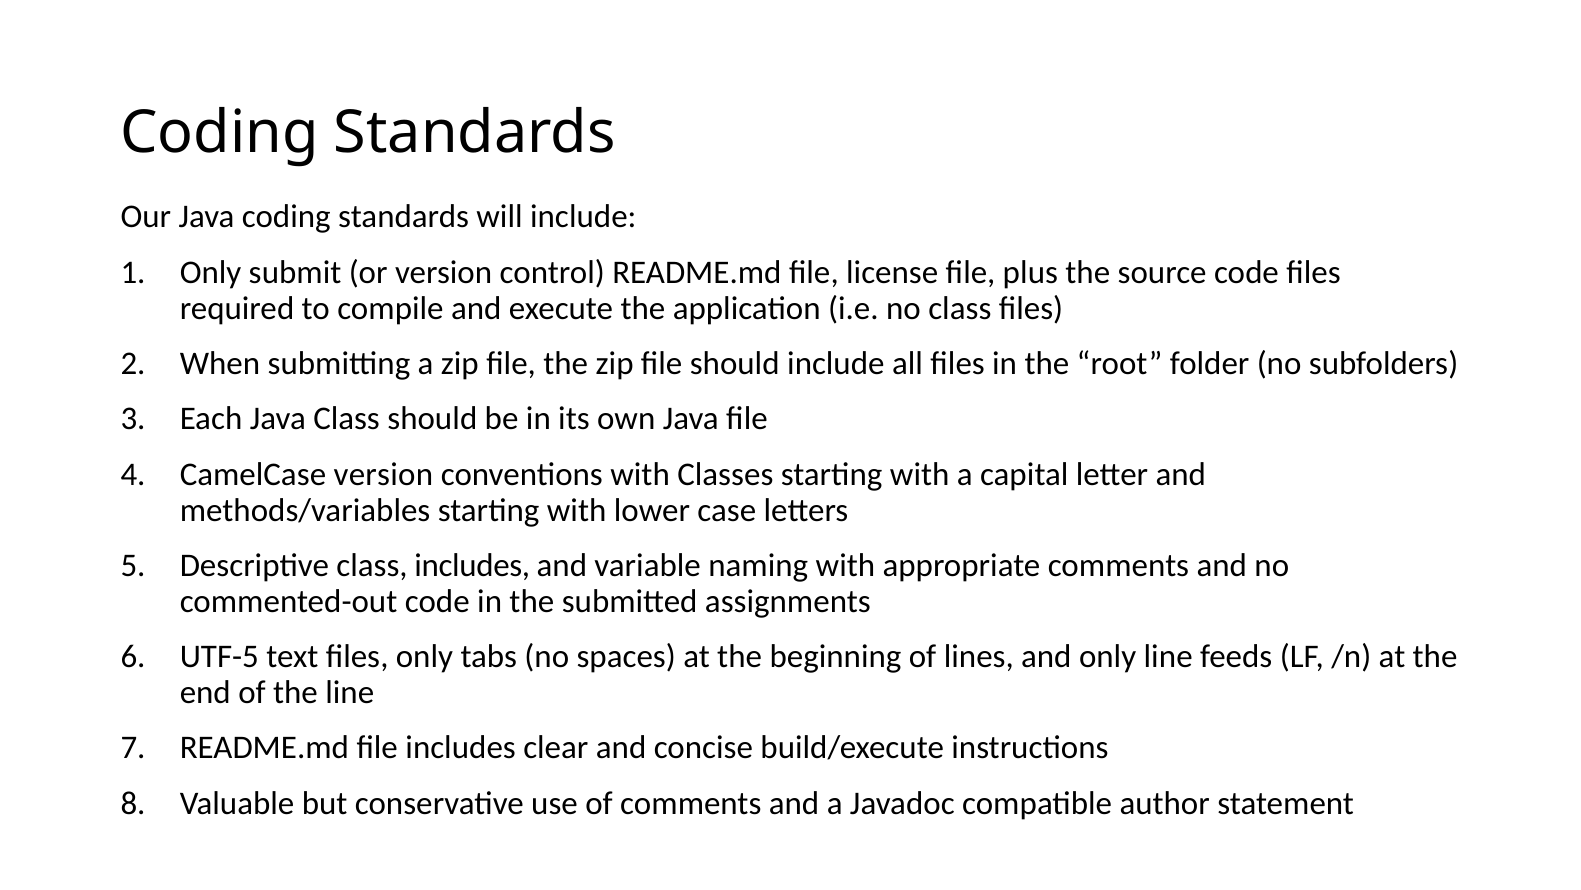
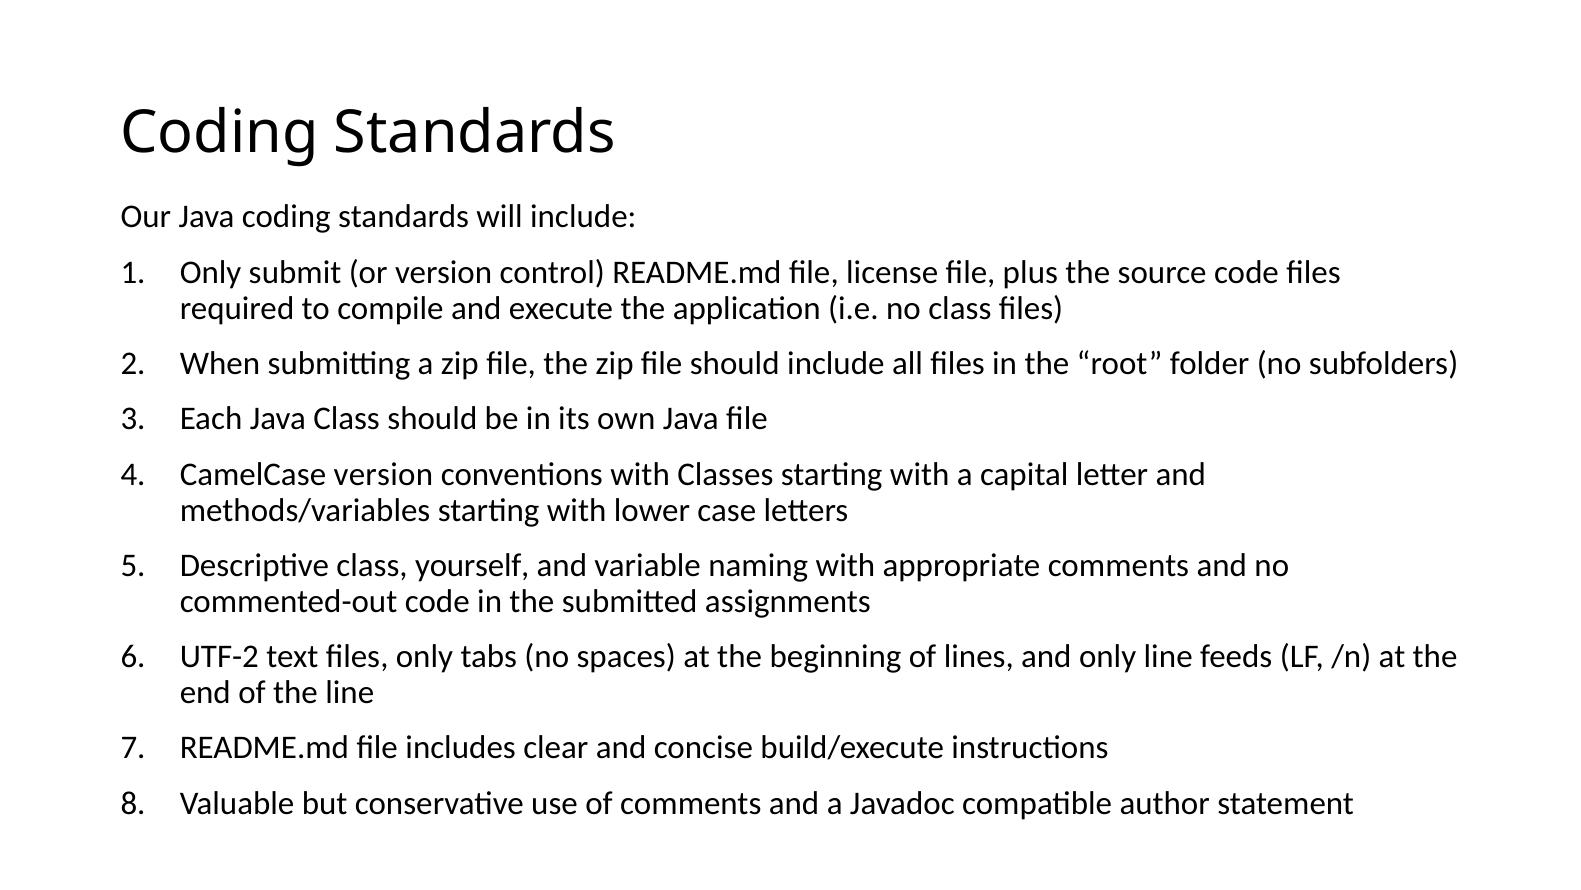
class includes: includes -> yourself (472, 565)
UTF-5: UTF-5 -> UTF-2 (219, 656)
